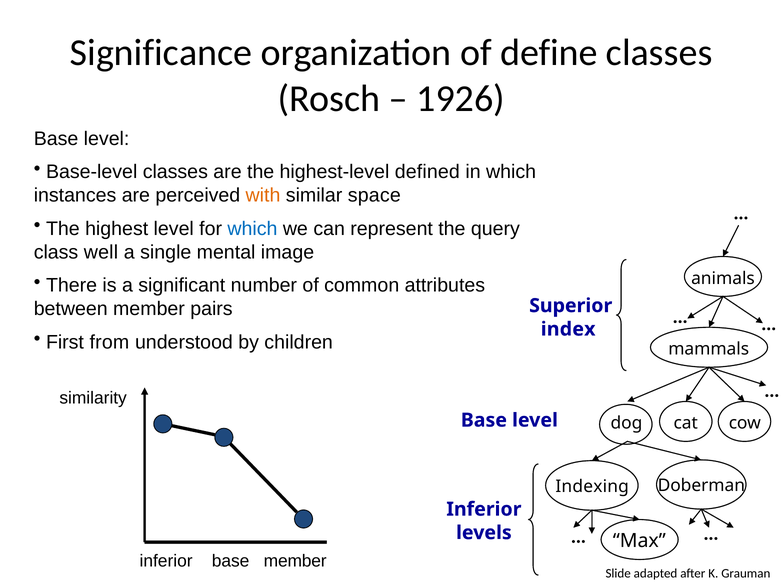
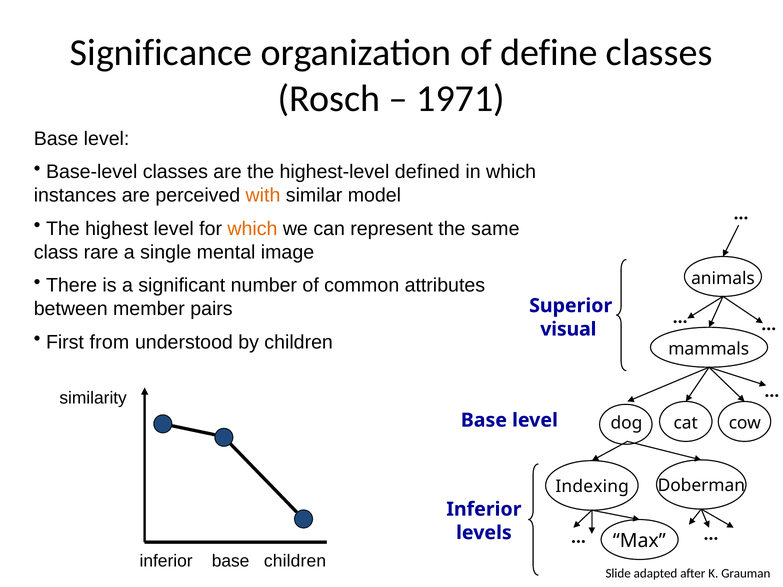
1926: 1926 -> 1971 (461, 99)
space: space -> model (374, 195)
which colour: blue -> orange (252, 229)
query: query -> same (495, 229)
well: well -> rare (101, 252)
index: index -> visual (568, 329)
base member: member -> children (295, 561)
